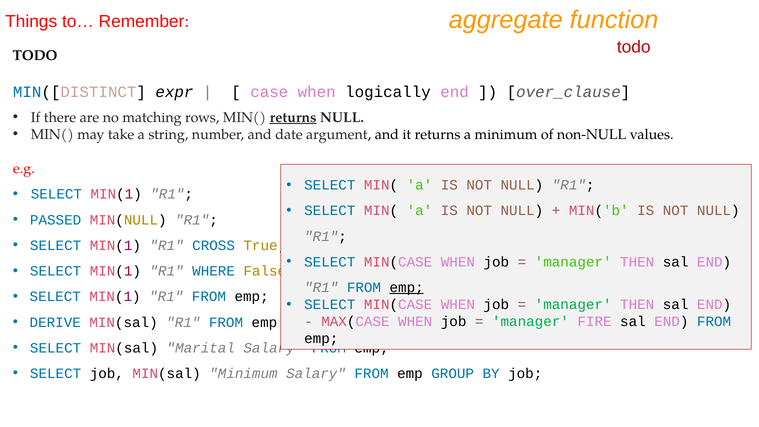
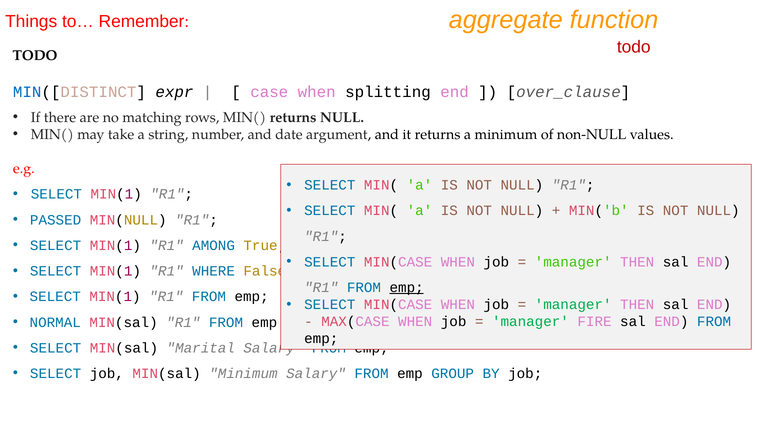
logically: logically -> splitting (388, 92)
returns underline: present -> none (293, 117)
CROSS: CROSS -> AMONG (214, 245)
DERIVE: DERIVE -> NORMAL (55, 322)
